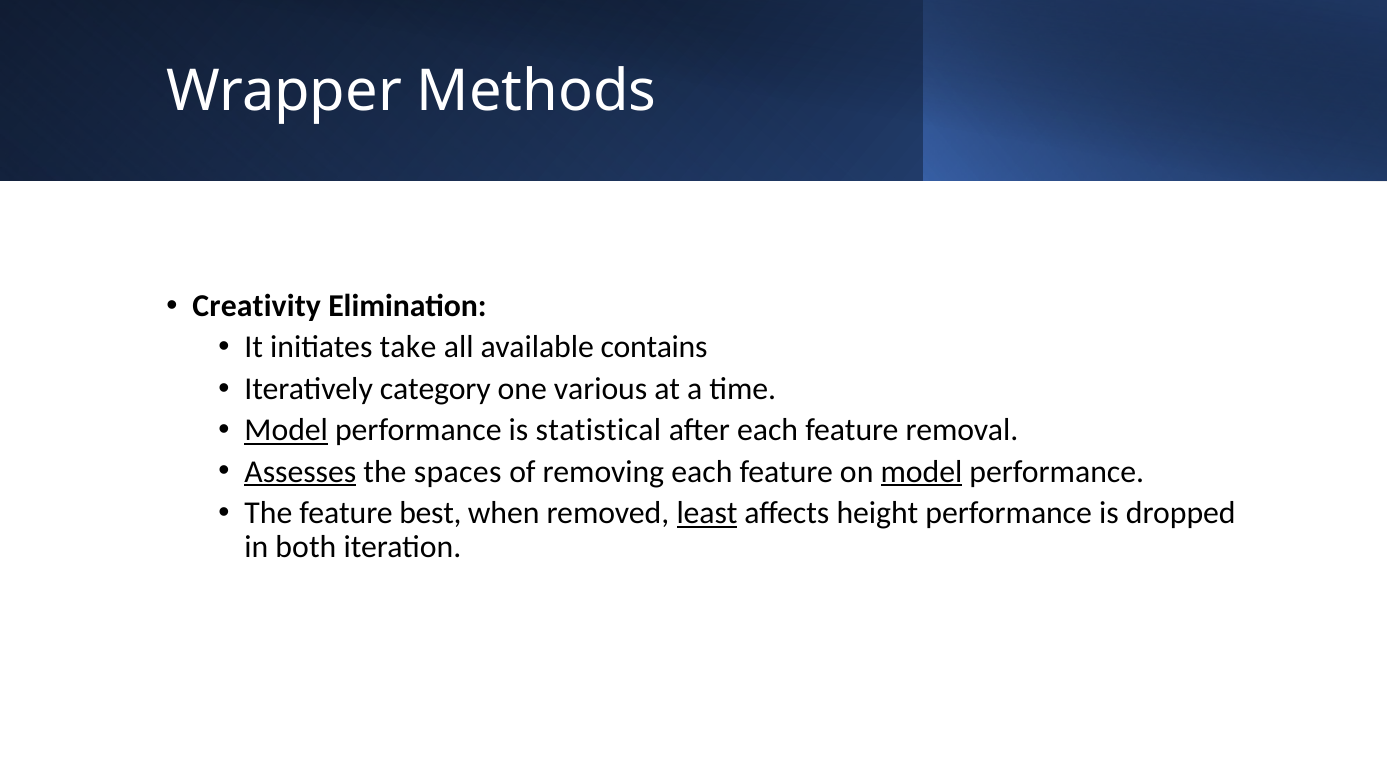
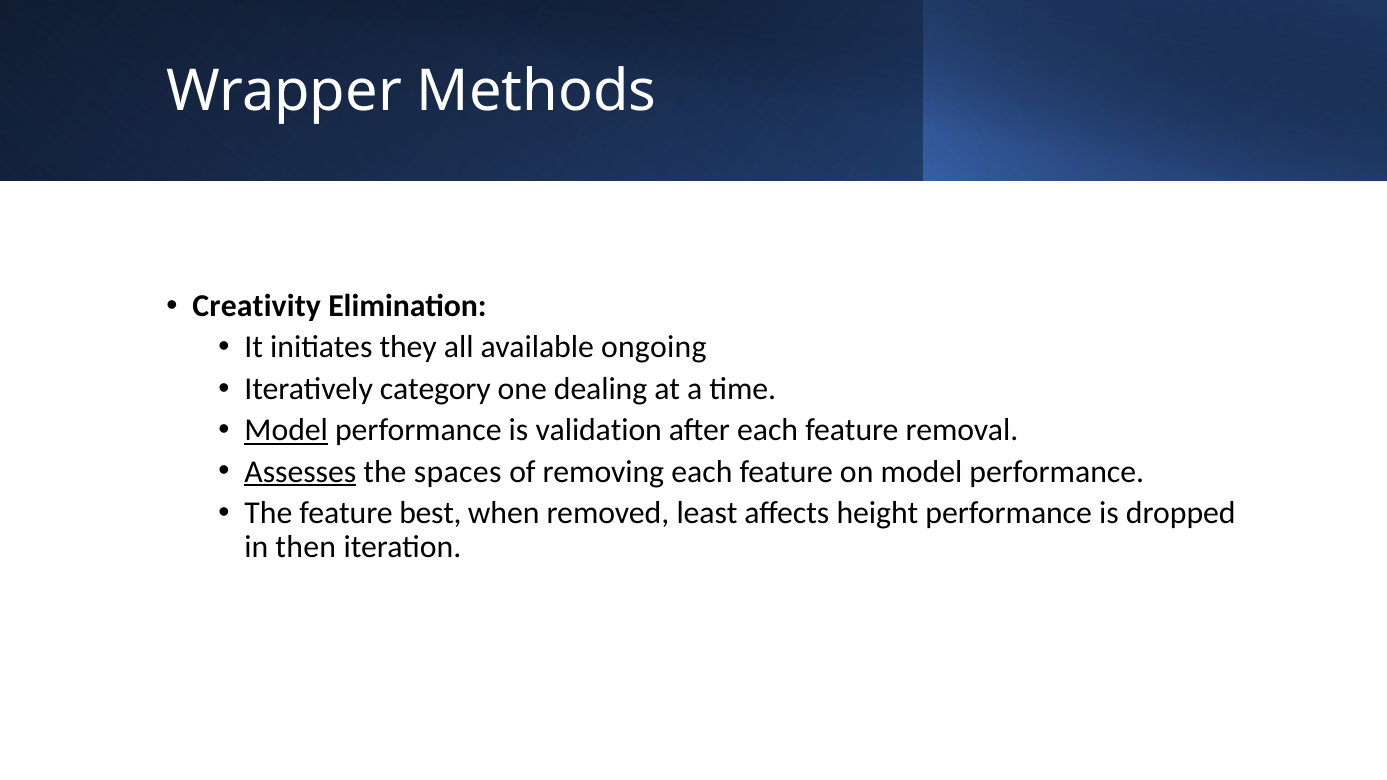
take: take -> they (408, 347)
contains: contains -> ongoing (654, 347)
various: various -> dealing (601, 389)
statistical: statistical -> validation (599, 430)
model underline: present -> none (921, 472)
least underline: present -> none (707, 513)
both: both -> then (306, 548)
